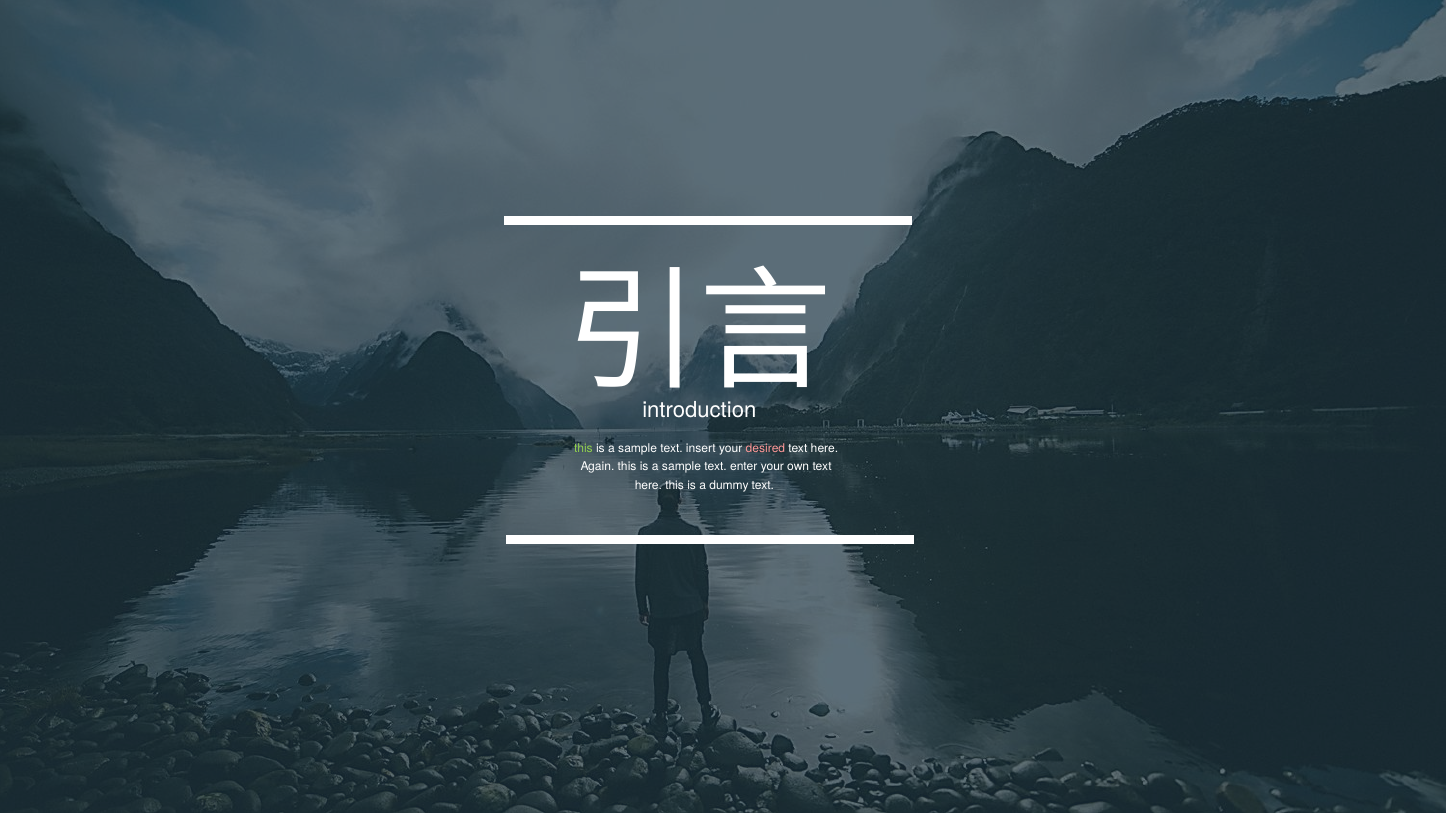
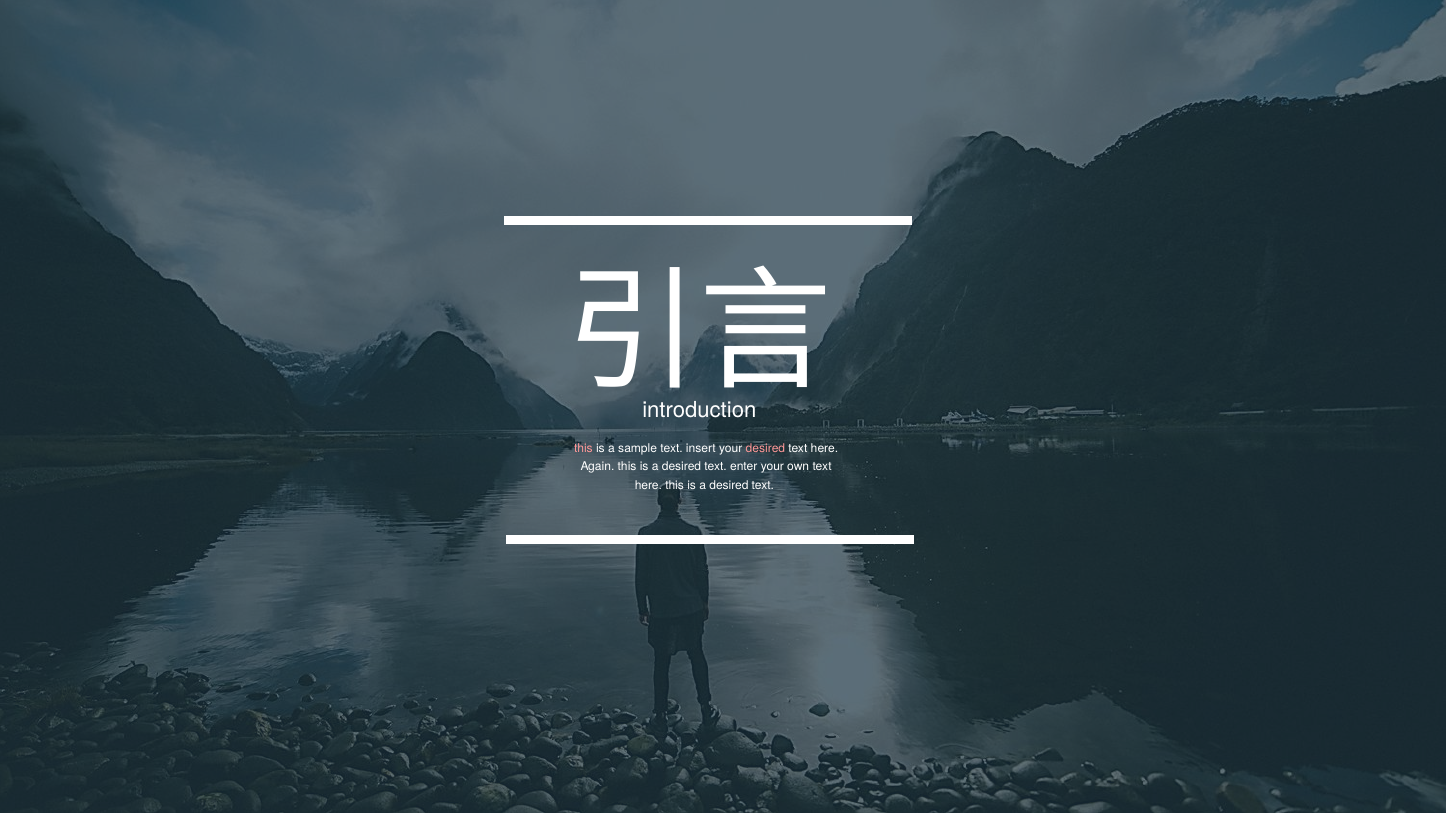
this colour: light green -> pink (583, 449)
sample: sample -> desired (682, 467)
dummy: dummy -> desired (729, 485)
